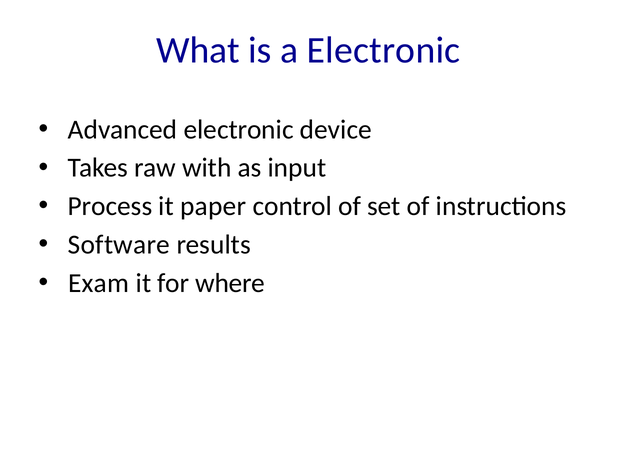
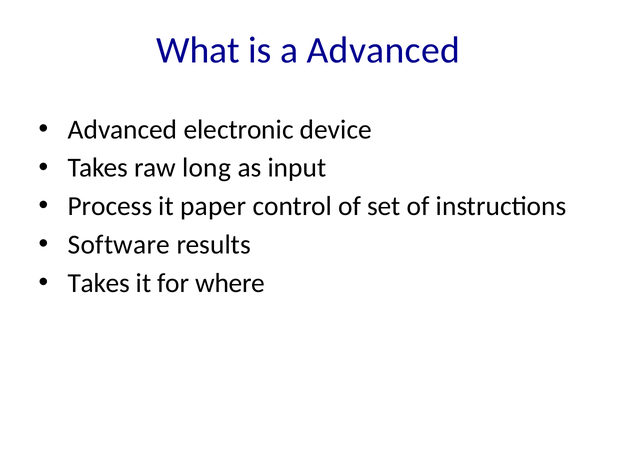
a Electronic: Electronic -> Advanced (383, 50)
with: with -> long (207, 168)
Exam: Exam -> Takes (99, 283)
